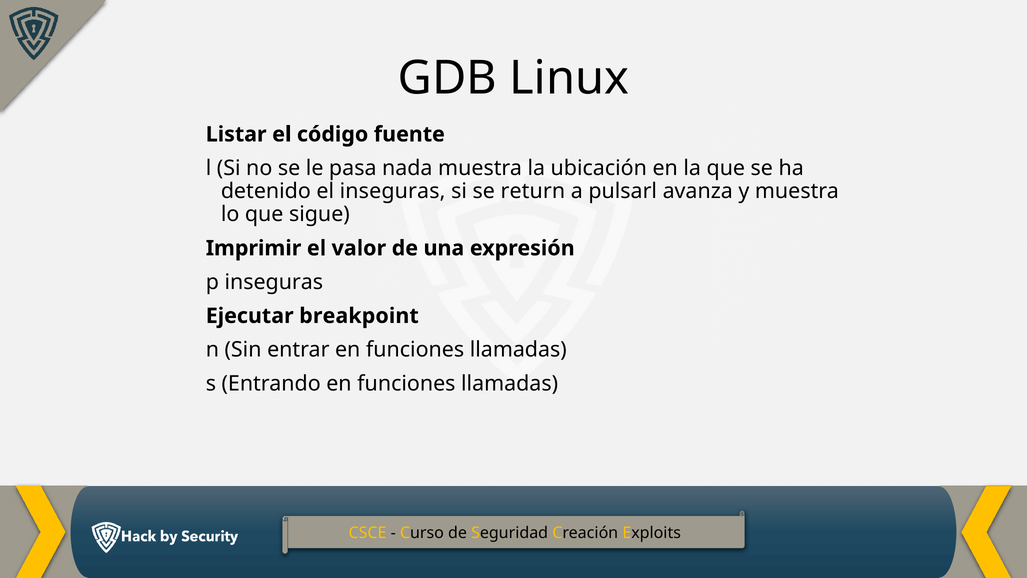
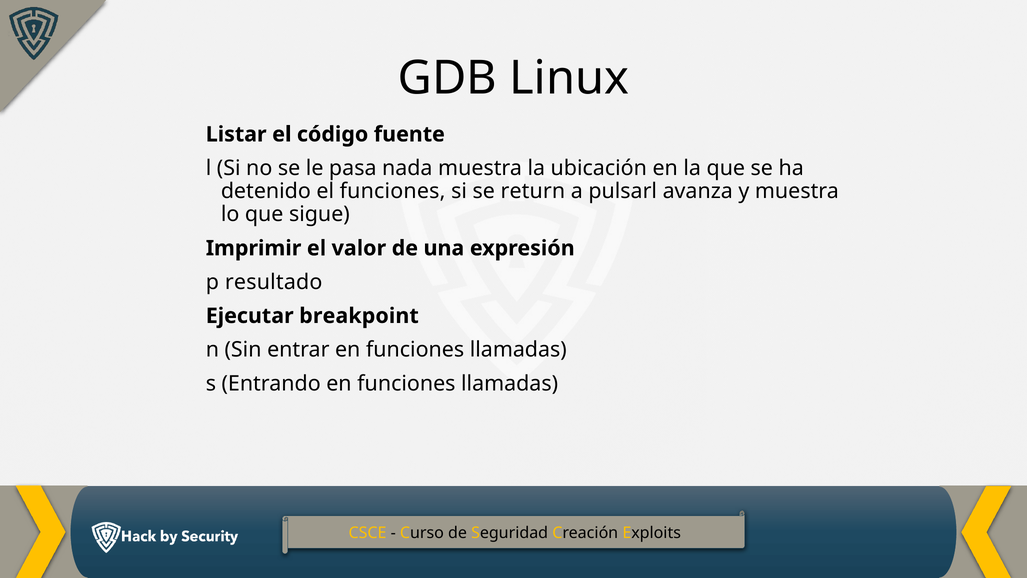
el inseguras: inseguras -> funciones (393, 191)
p inseguras: inseguras -> resultado (274, 282)
